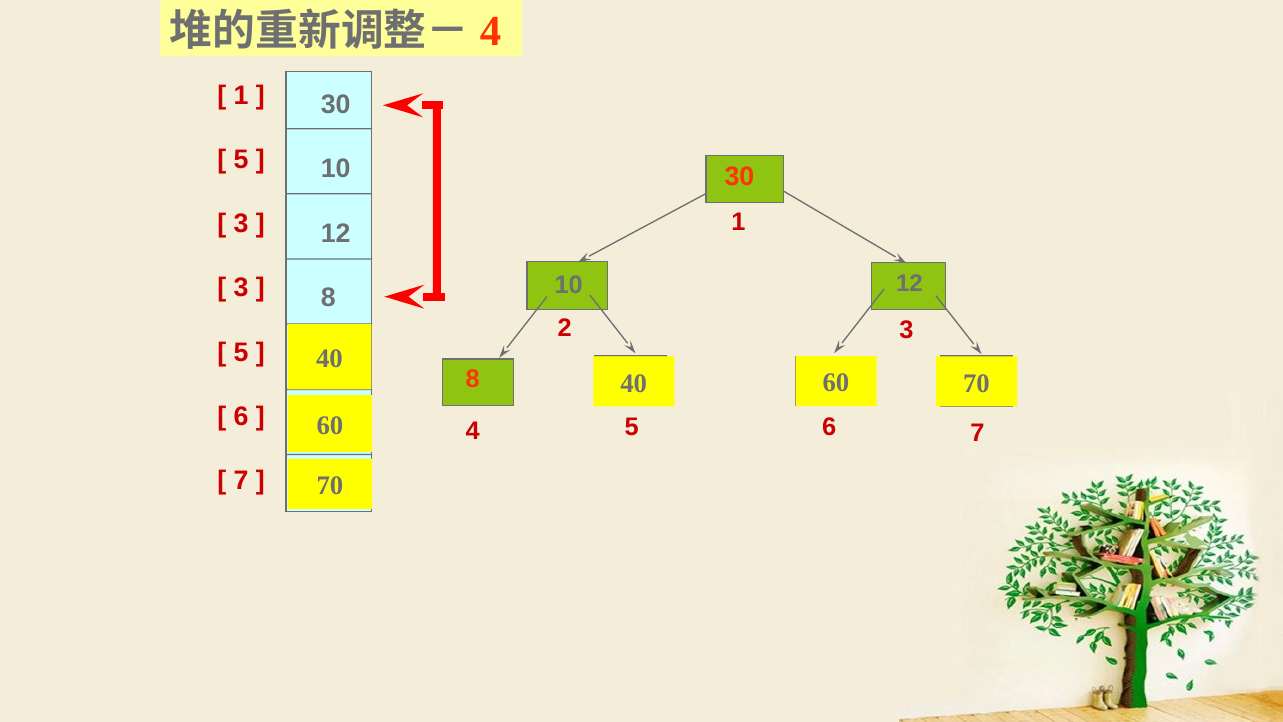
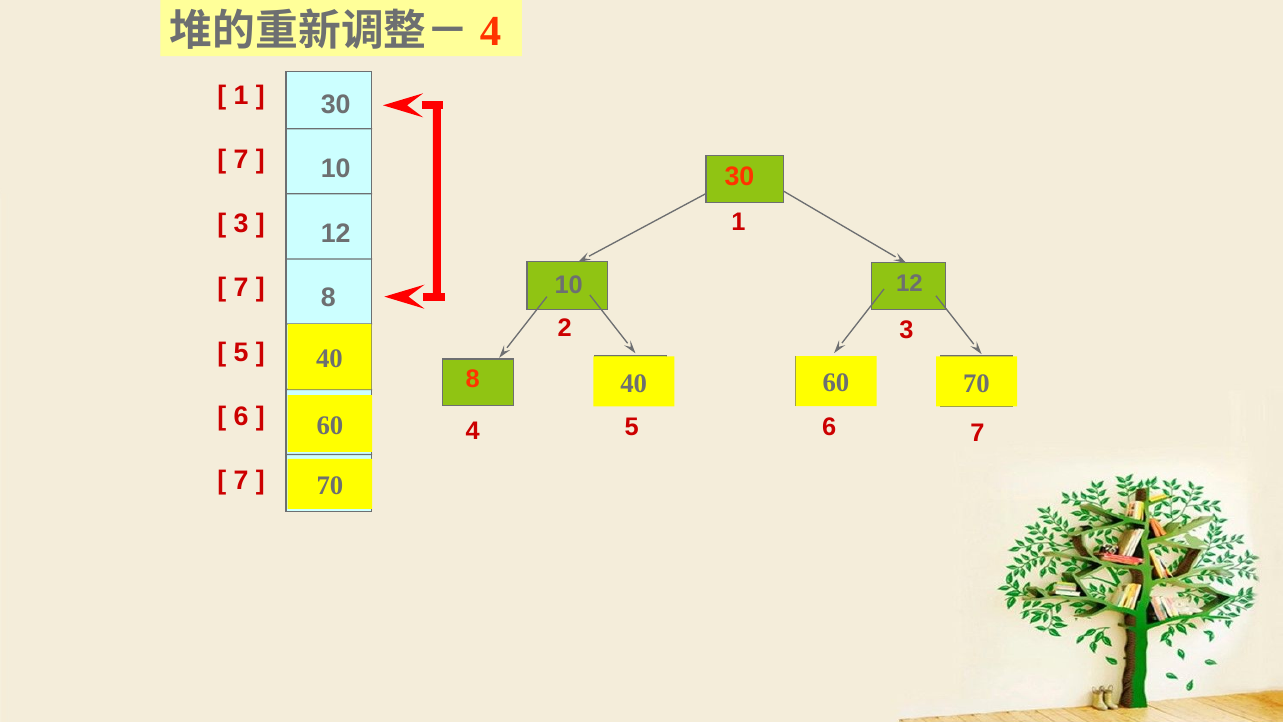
5: 5 -> 7 (241, 160)
3: 3 -> 7 (241, 288)
